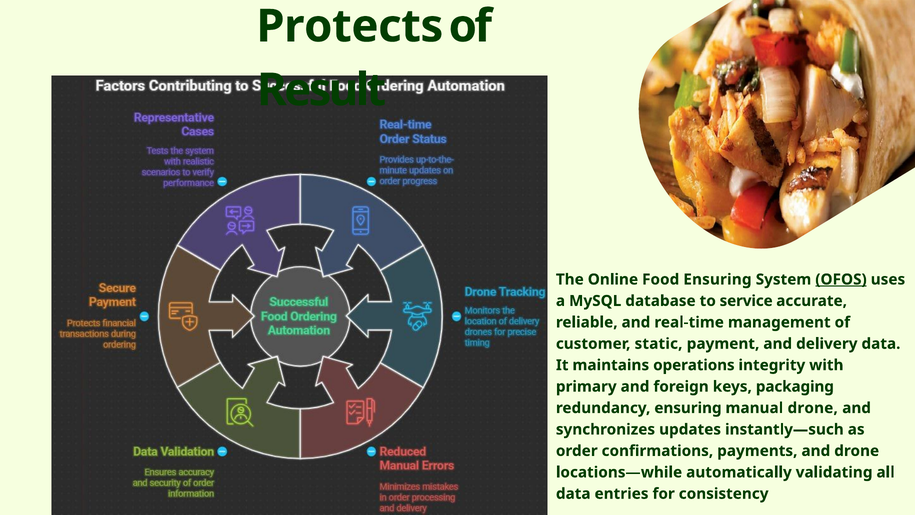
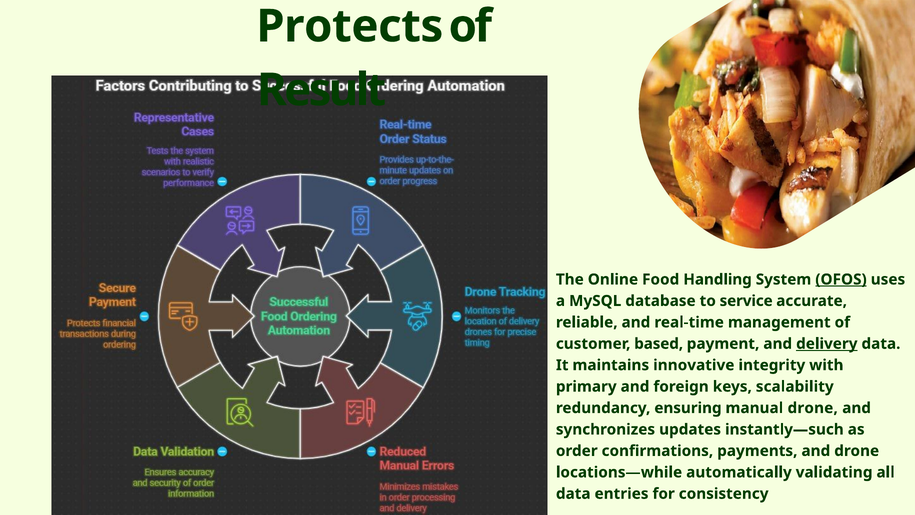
Food Ensuring: Ensuring -> Handling (718, 279)
static: static -> based (659, 344)
delivery underline: none -> present (827, 344)
operations: operations -> innovative (694, 365)
packaging: packaging -> scalability (795, 386)
